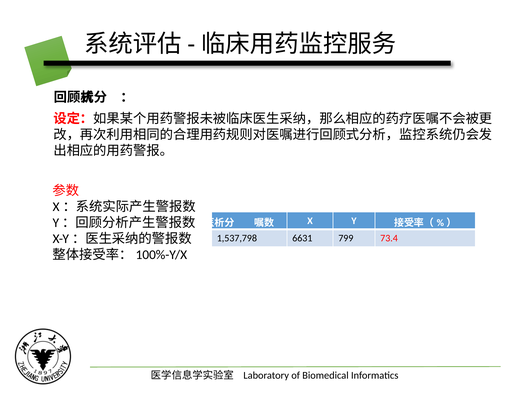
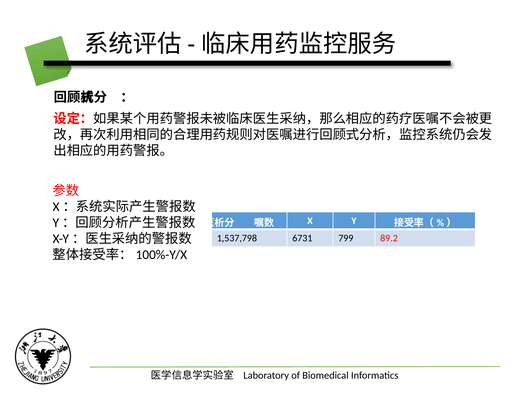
6631: 6631 -> 6731 (302, 238)
73.4: 73.4 -> 89.2 (389, 238)
